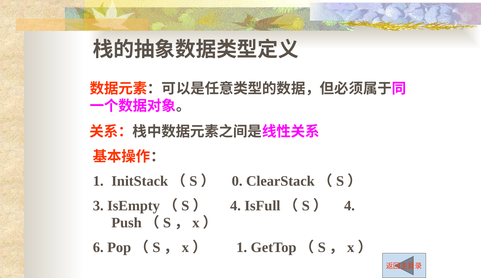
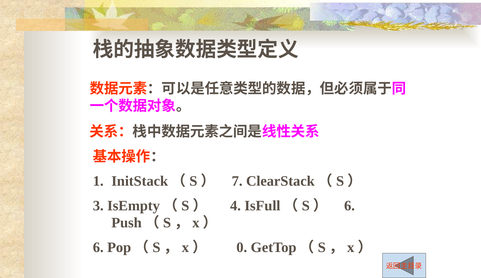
0: 0 -> 7 (237, 181)
4: 4 -> 6 (349, 205)
1: 1 -> 0 (242, 247)
